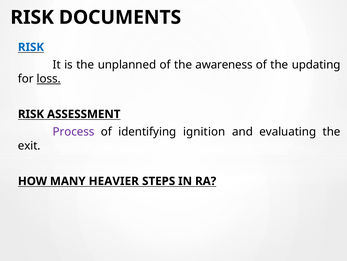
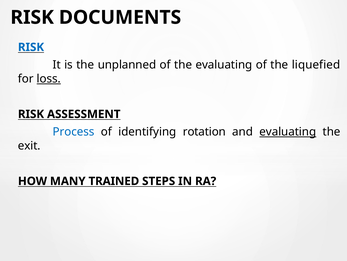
the awareness: awareness -> evaluating (224, 65)
updating: updating -> liquefied (316, 65)
Process colour: purple -> blue (73, 132)
ignition: ignition -> rotation (204, 132)
evaluating underline: none -> present (288, 132)
HEAVIER: HEAVIER -> TRAINED (114, 181)
